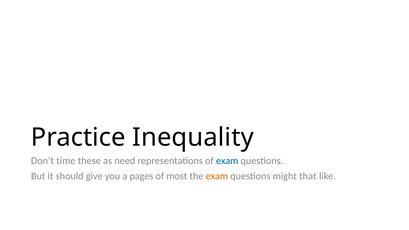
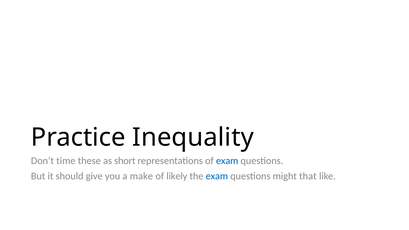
need: need -> short (125, 161)
pages: pages -> make (141, 176)
most: most -> likely (177, 176)
exam colour: orange -> blue (217, 176)
